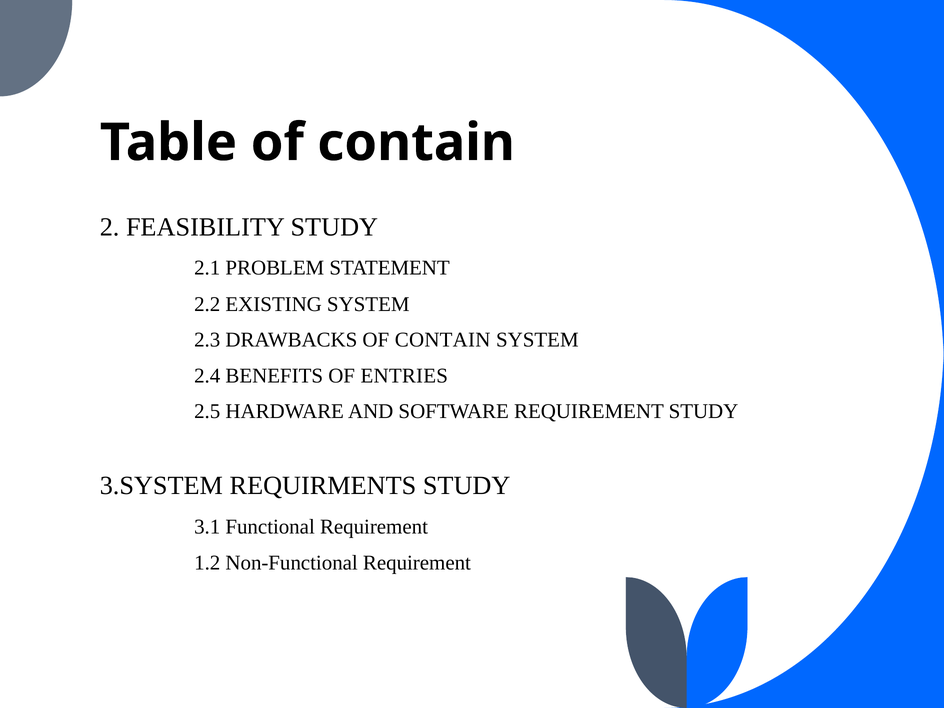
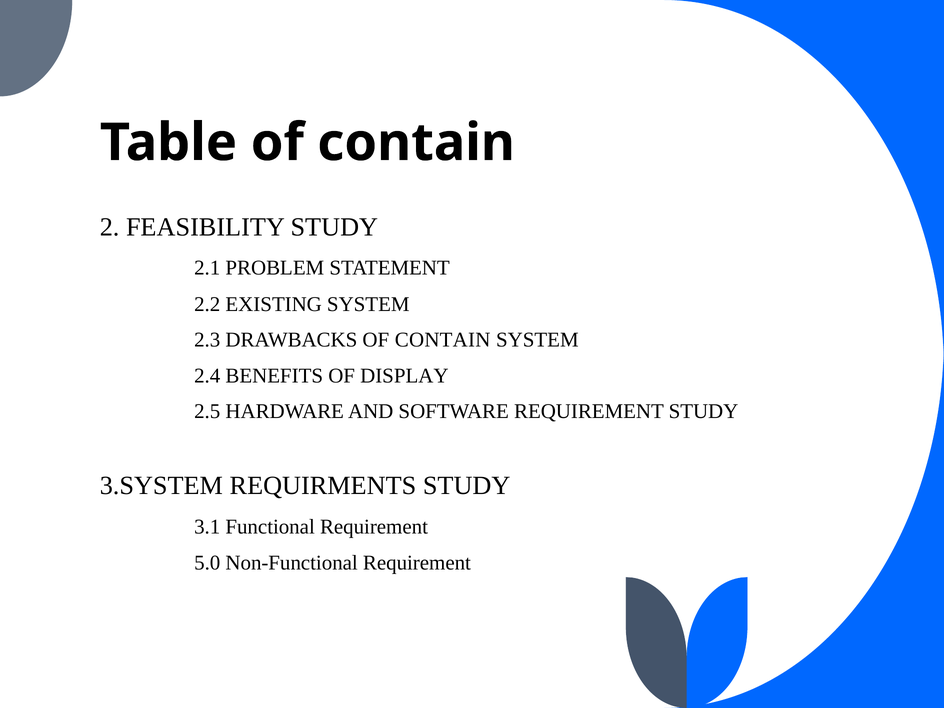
ENTRIES: ENTRIES -> DISPLAY (404, 376)
1.2: 1.2 -> 5.0 (207, 563)
